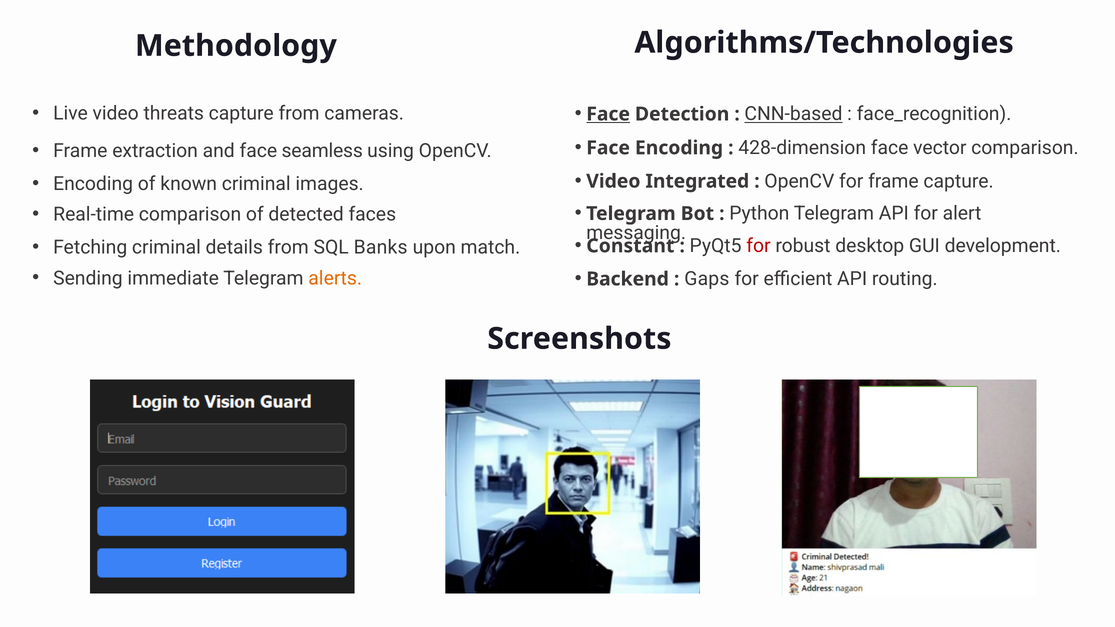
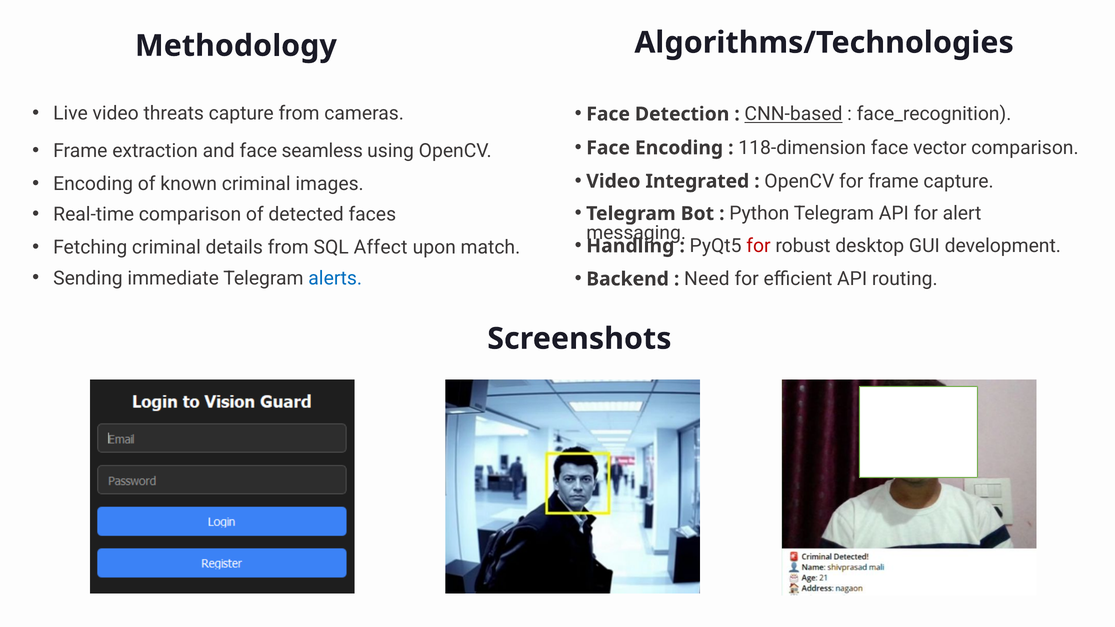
Face underline: present -> none (608, 114)
428-dimension: 428-dimension -> 118-dimension (802, 148)
Constant: Constant -> Handling (630, 246)
Banks: Banks -> Affect (381, 247)
alerts colour: orange -> blue (335, 278)
Gaps: Gaps -> Need (707, 279)
